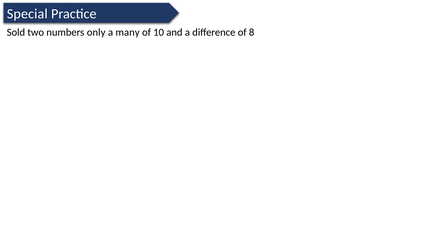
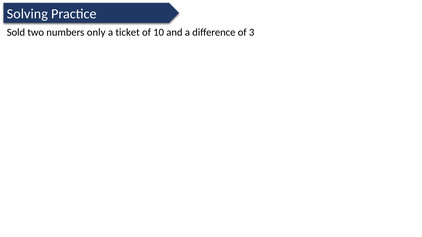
Special: Special -> Solving (27, 14)
many: many -> ticket (128, 32)
8: 8 -> 3 (252, 32)
